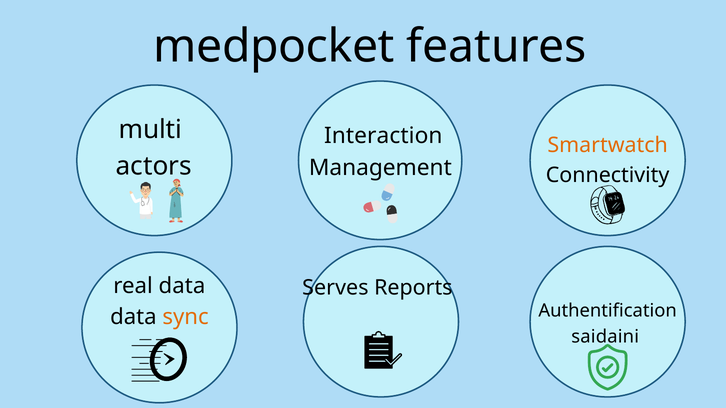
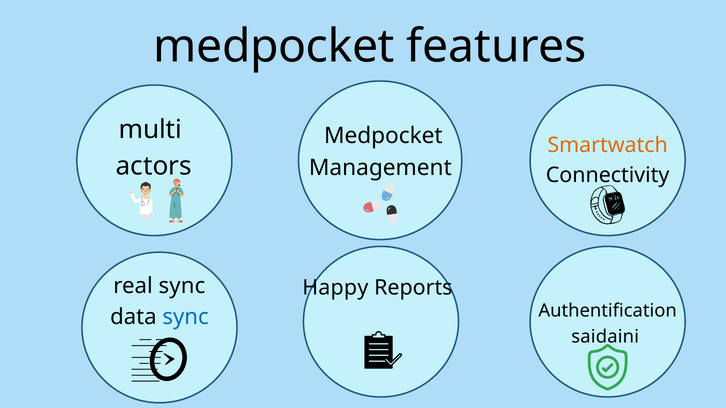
Interaction: Interaction -> Medpocket (383, 136)
real data: data -> sync (182, 286)
Serves: Serves -> Happy (335, 288)
sync colour: orange -> blue (186, 317)
